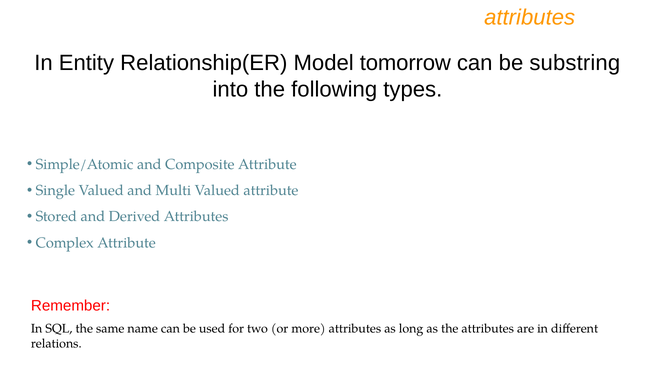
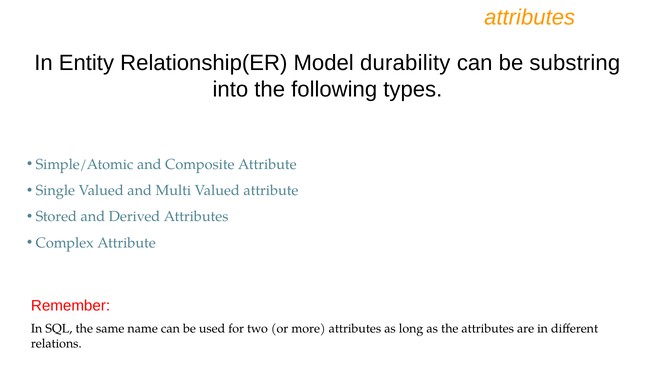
tomorrow: tomorrow -> durability (405, 63)
